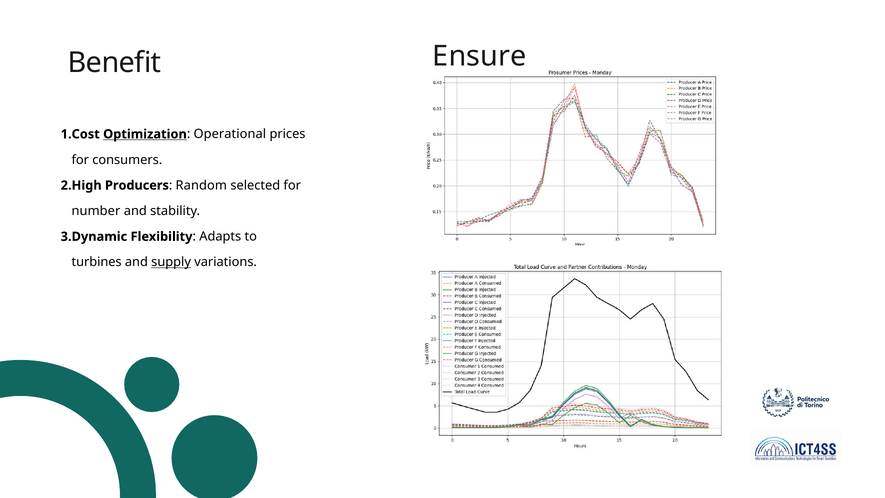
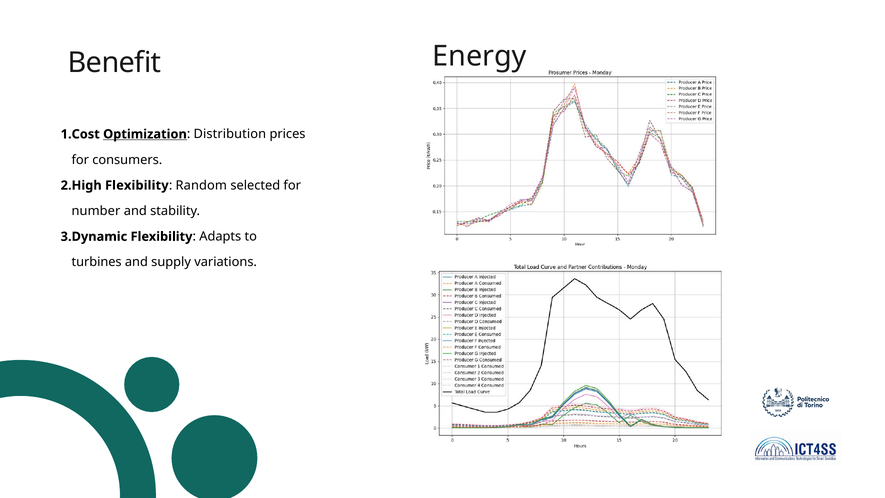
Ensure: Ensure -> Energy (479, 56)
Operational: Operational -> Distribution (230, 134)
Producers: Producers -> Flexibility (137, 185)
supply underline: present -> none (171, 262)
